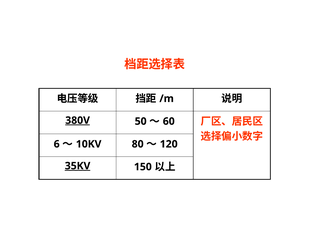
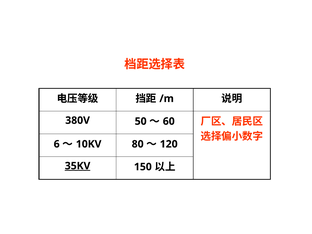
380V underline: present -> none (78, 120)
